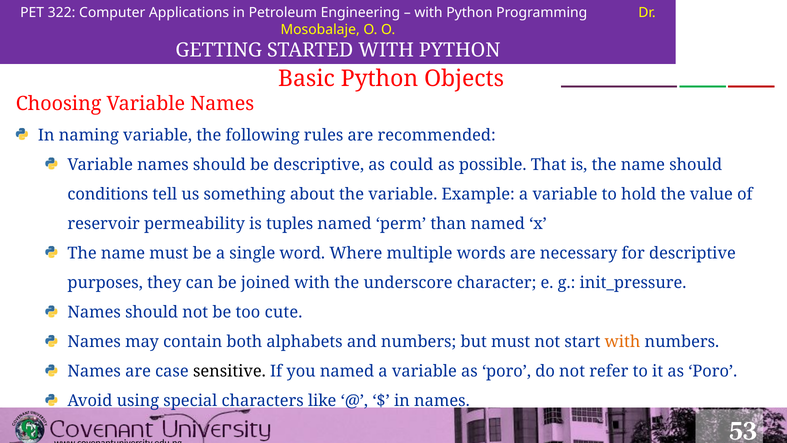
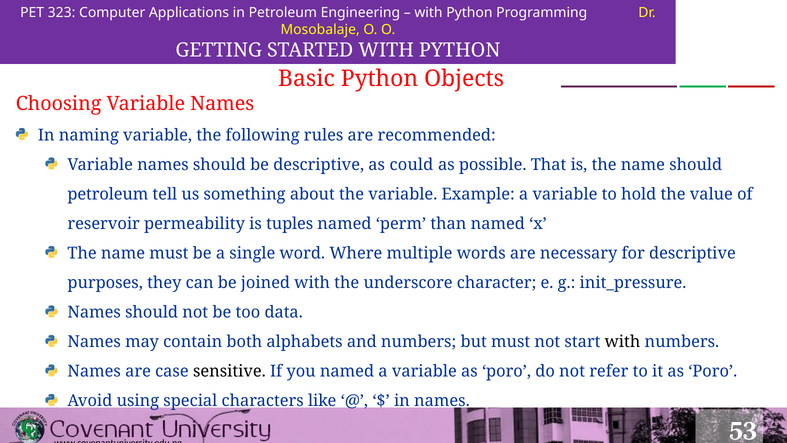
322: 322 -> 323 (62, 13)
conditions: conditions -> petroleum (108, 194)
cute: cute -> data (284, 312)
with colour: orange -> black (622, 342)
